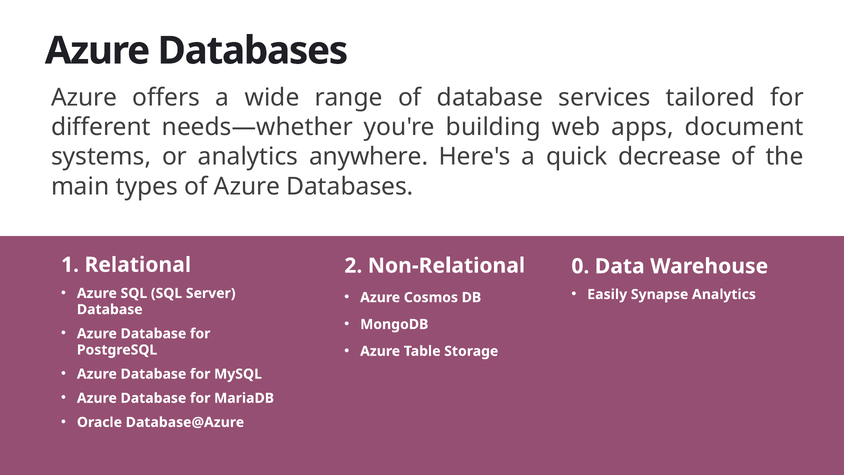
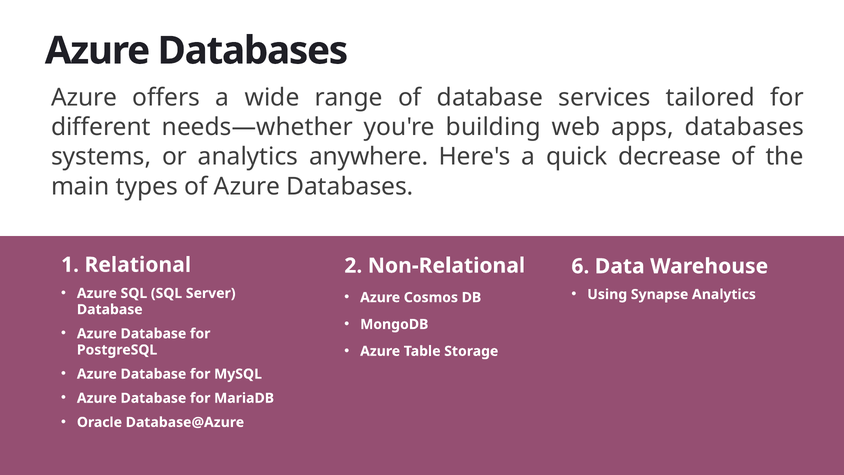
apps document: document -> databases (744, 127)
0: 0 -> 6 (580, 266)
Easily: Easily -> Using (607, 294)
